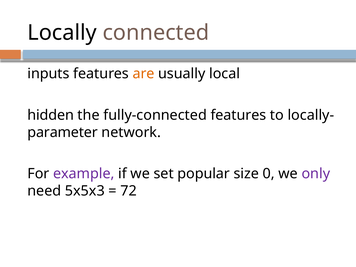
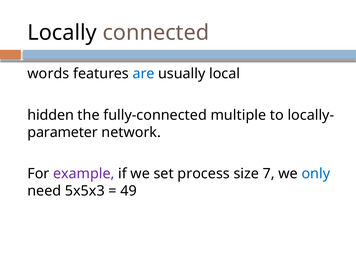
inputs: inputs -> words (48, 74)
are colour: orange -> blue (143, 74)
fully-connected features: features -> multiple (238, 115)
popular: popular -> process (204, 174)
0: 0 -> 7 (269, 174)
only colour: purple -> blue (316, 174)
72: 72 -> 49 (129, 191)
